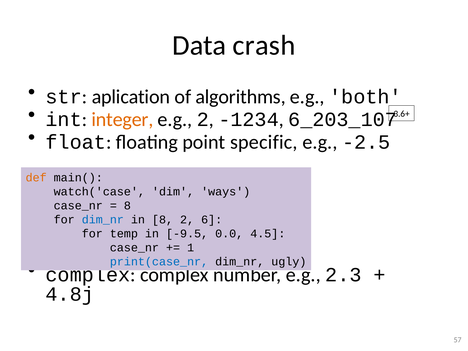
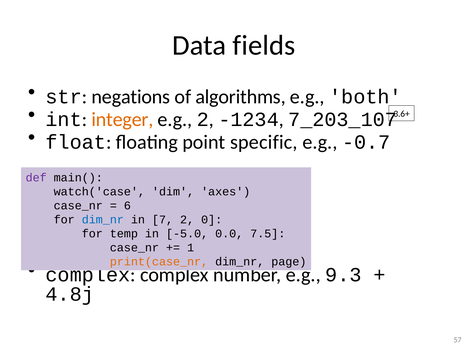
crash: crash -> fields (264, 45)
aplication: aplication -> negations (131, 97)
6_203_107: 6_203_107 -> 7_203_107 (343, 120)
-2.5: -2.5 -> -0.7 (366, 142)
def colour: orange -> purple (36, 177)
ways: ways -> axes (226, 192)
8: 8 -> 6 (127, 206)
in 8: 8 -> 7 (163, 220)
6: 6 -> 0 (212, 220)
-9.5: -9.5 -> -5.0 (187, 234)
4.5: 4.5 -> 7.5 (268, 234)
print(case_nr colour: blue -> orange (159, 262)
ugly: ugly -> page (289, 262)
2.3: 2.3 -> 9.3 (343, 275)
